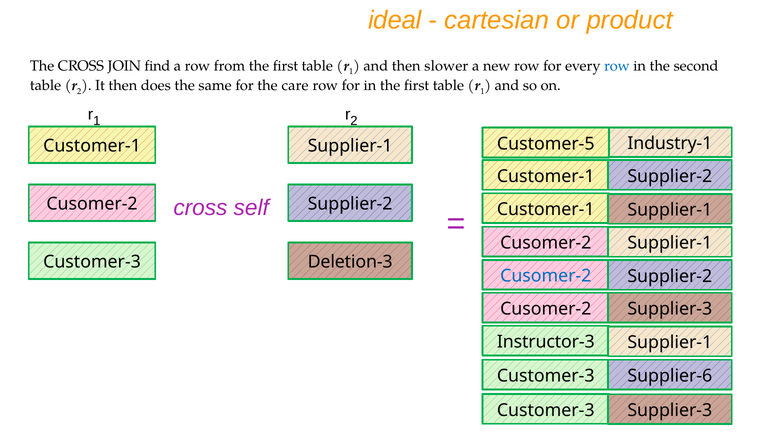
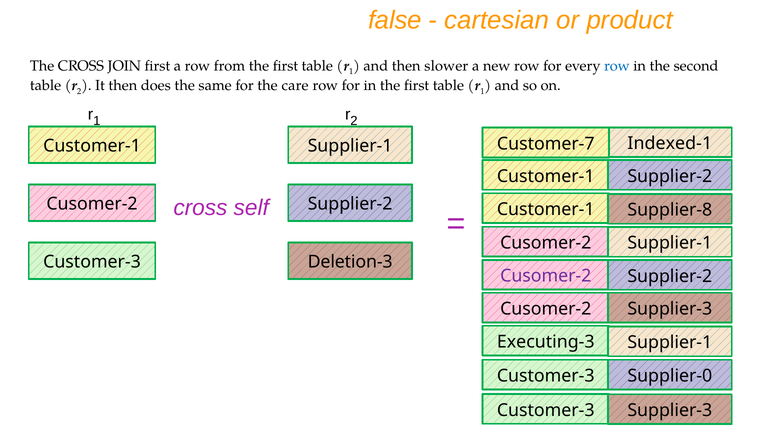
ideal: ideal -> false (395, 20)
JOIN find: find -> first (157, 66)
Industry-1: Industry-1 -> Indexed-1 (670, 144)
Customer-5: Customer-5 -> Customer-7 (546, 144)
Supplier-1: Supplier-1 -> Supplier-8 (670, 210)
Cusomer-2 colour: blue -> purple (546, 276)
Instructor-3: Instructor-3 -> Executing-3 (546, 342)
Supplier-6: Supplier-6 -> Supplier-0 (670, 376)
